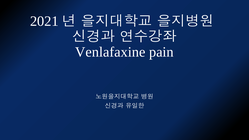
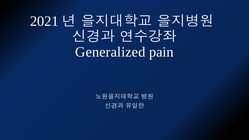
Venlafaxine: Venlafaxine -> Generalized (110, 52)
